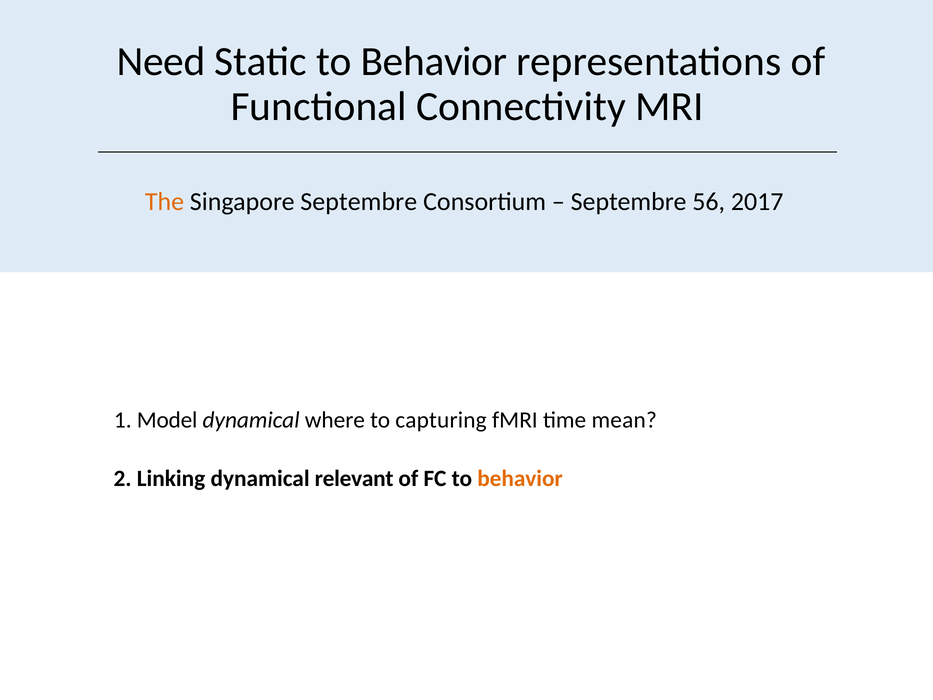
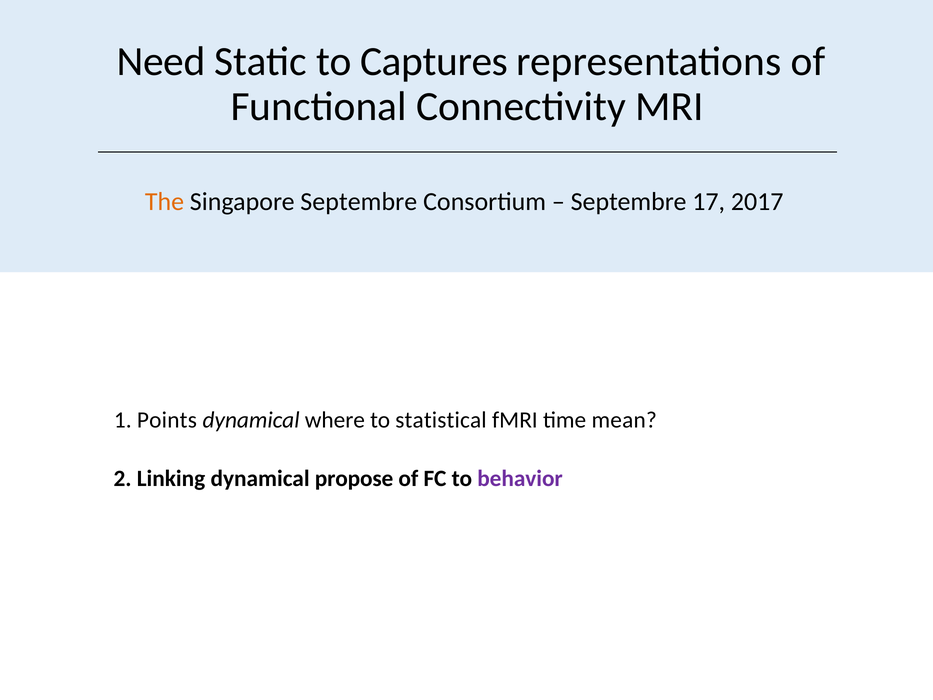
Static to Behavior: Behavior -> Captures (434, 62)
56: 56 -> 17 (709, 202)
Model: Model -> Points (167, 420)
capturing: capturing -> statistical (441, 420)
relevant: relevant -> propose (354, 478)
behavior colour: orange -> purple (520, 478)
